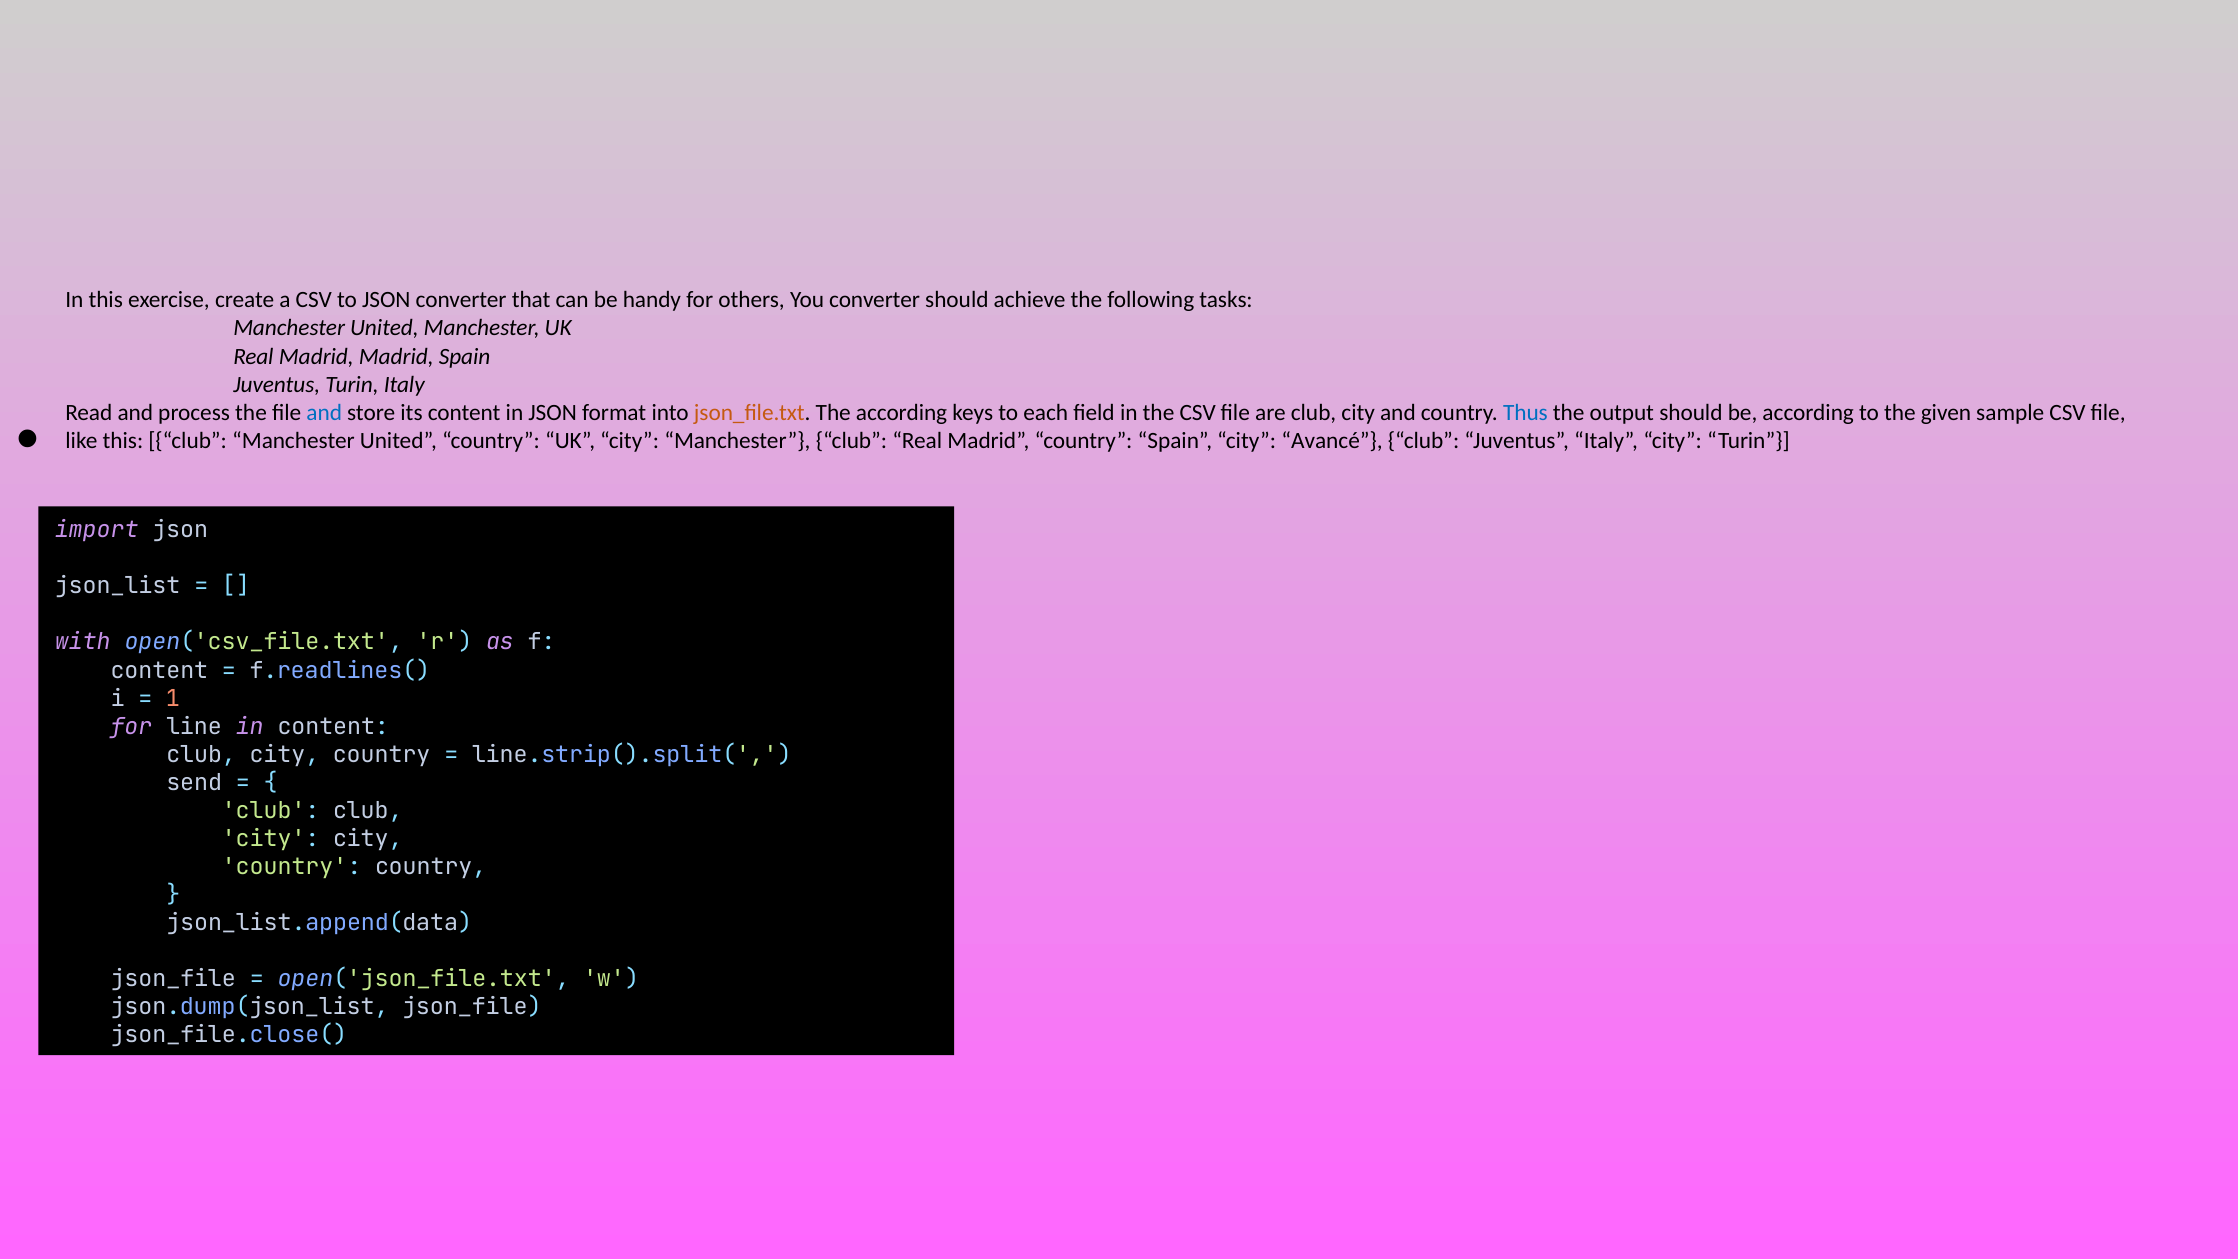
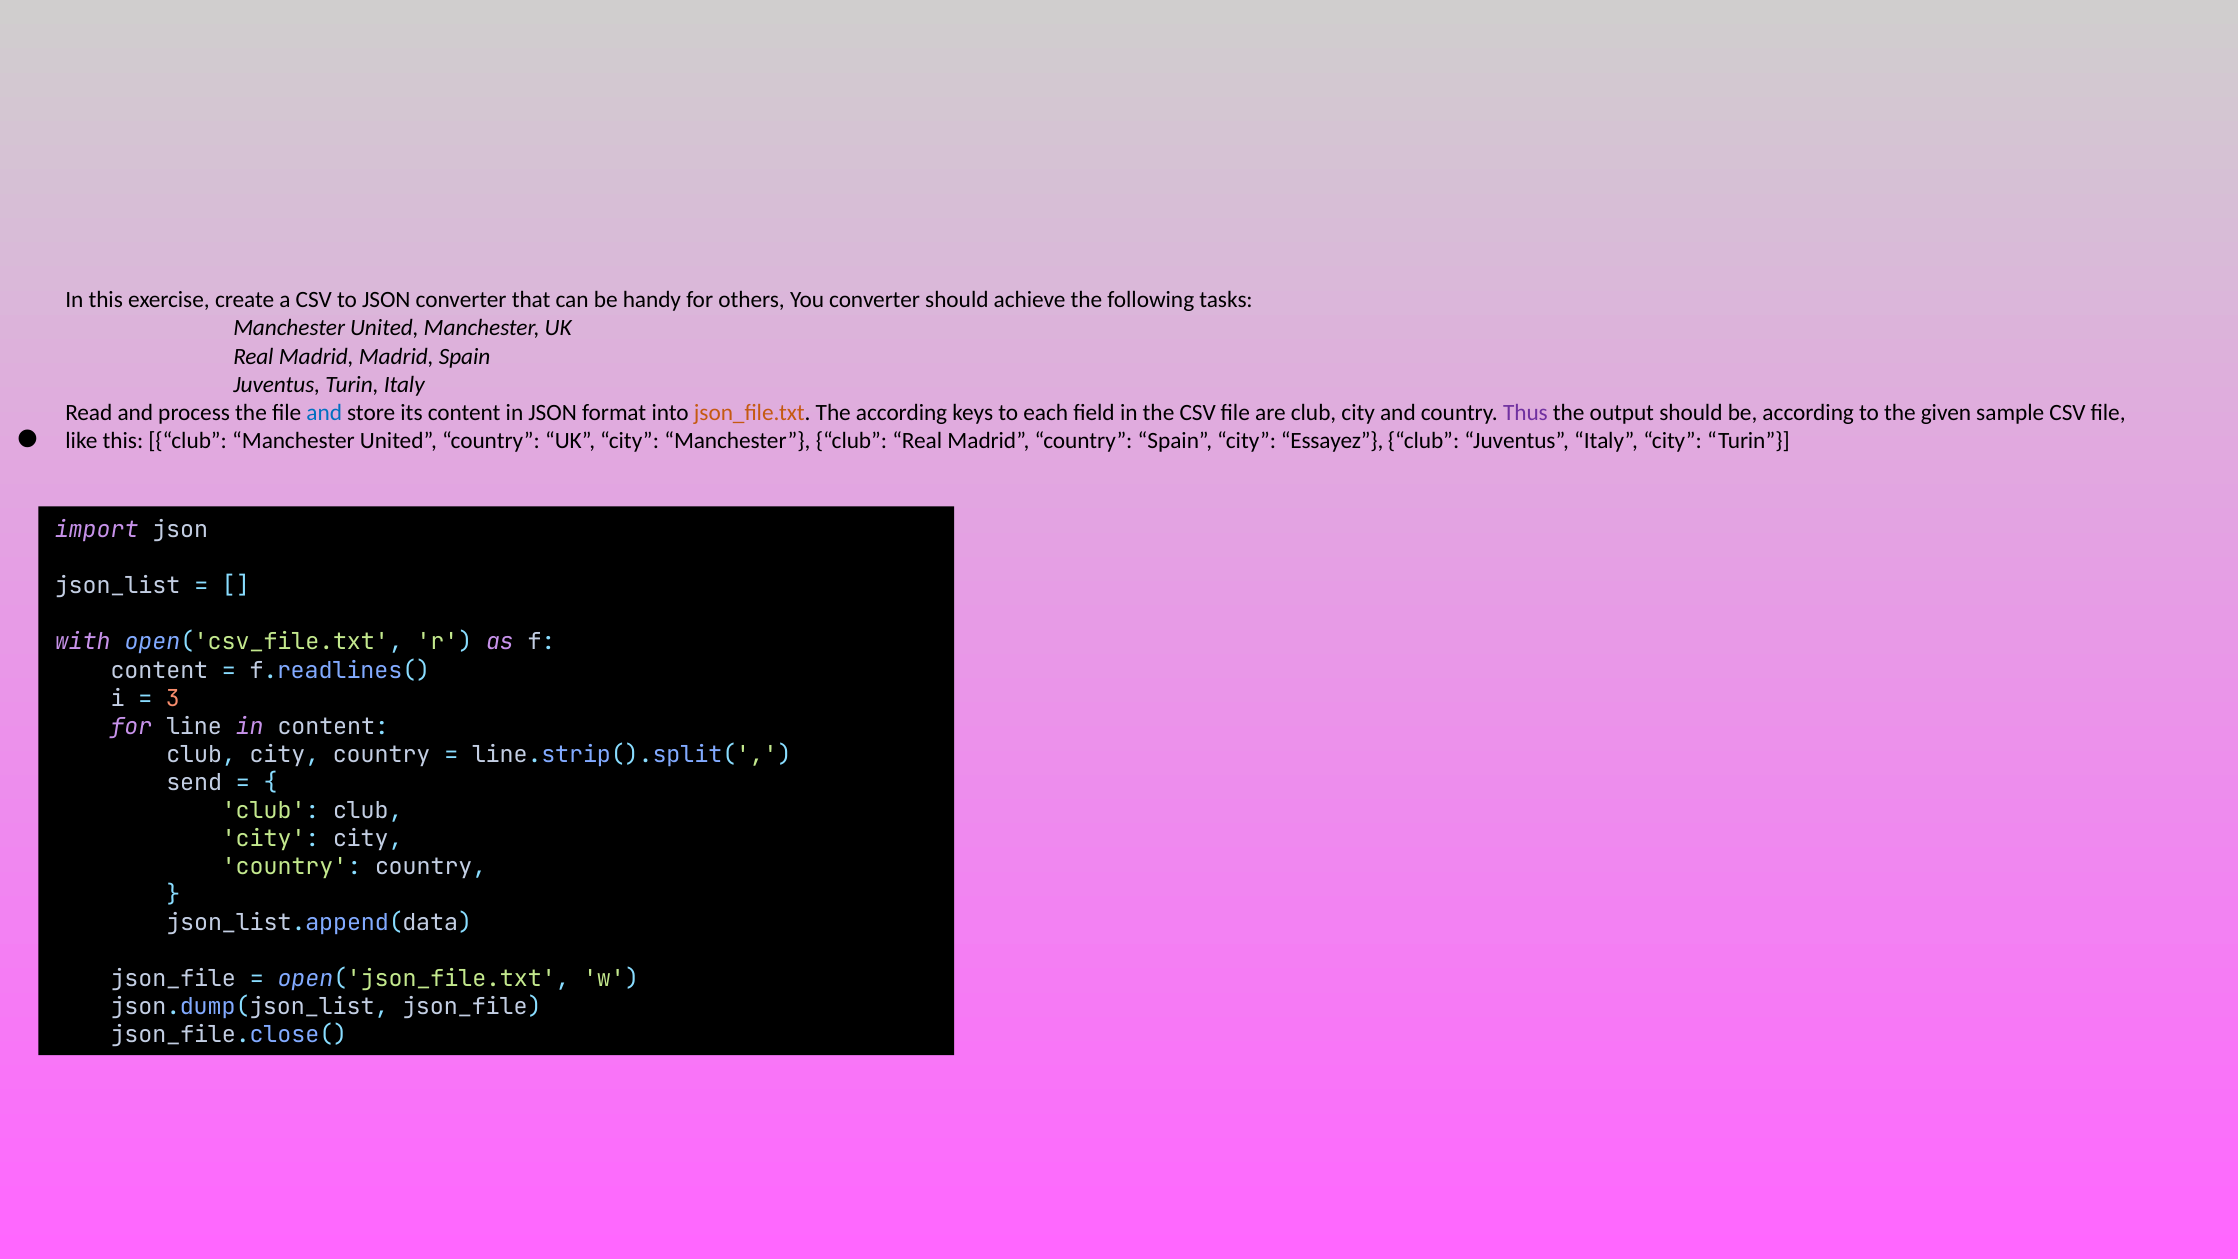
Thus colour: blue -> purple (1525, 412)
Avancé: Avancé -> Essayez (1332, 440)
1: 1 -> 3 (173, 698)
